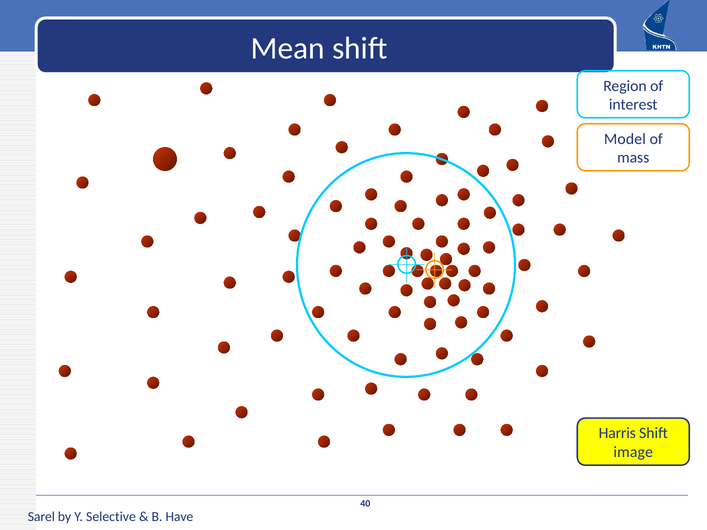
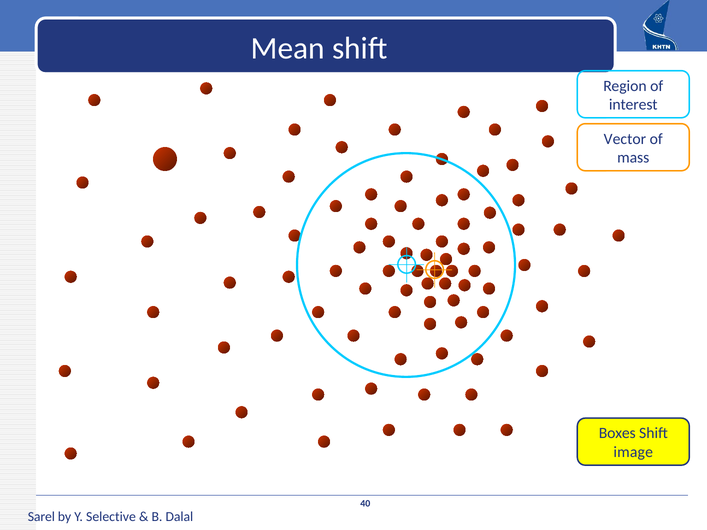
Model: Model -> Vector (625, 139)
Harris: Harris -> Boxes (617, 434)
Have: Have -> Dalal (179, 517)
